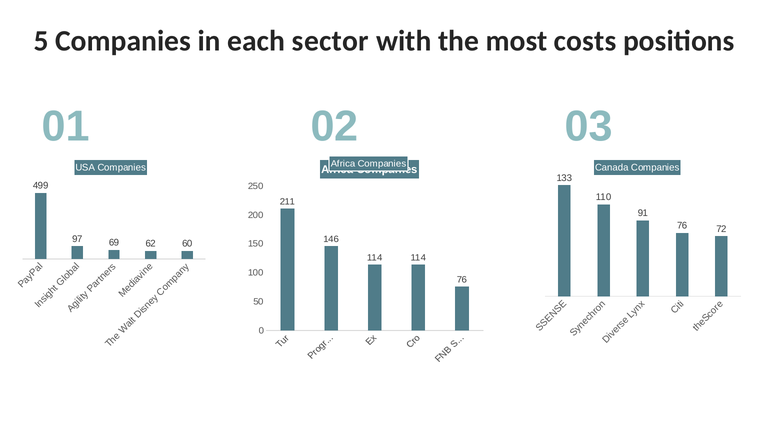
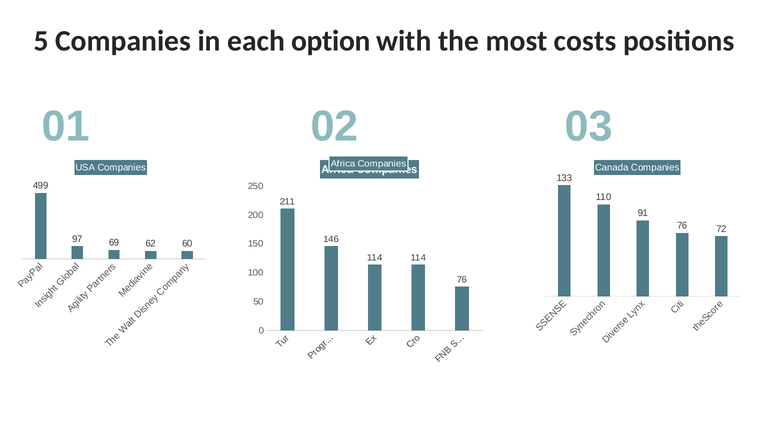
sector: sector -> option (331, 41)
